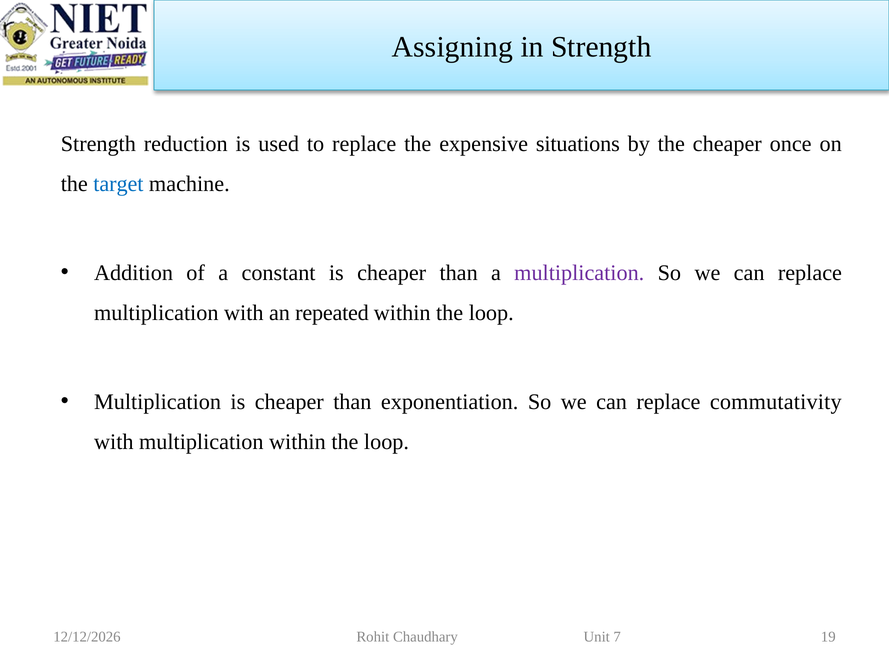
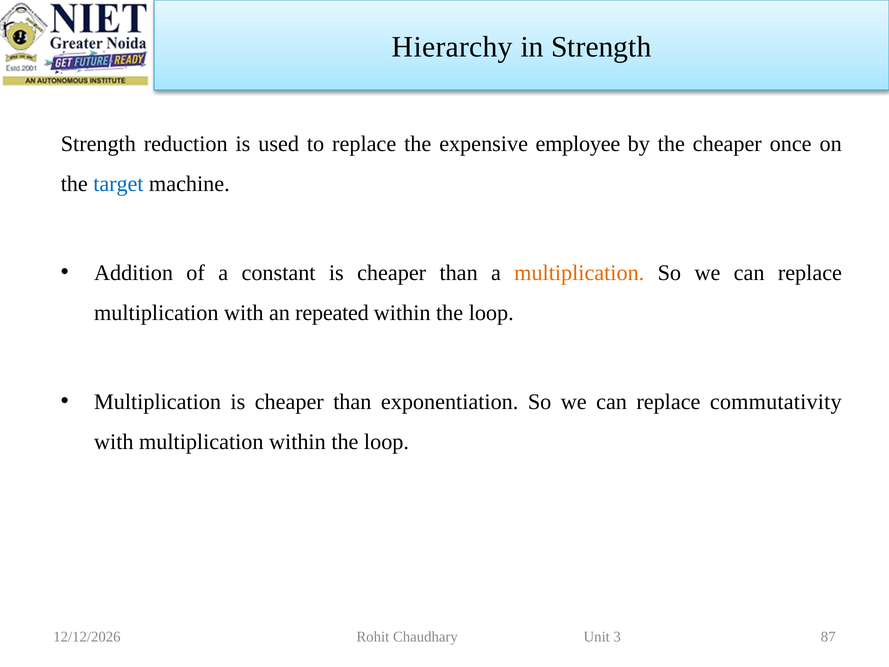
Assigning: Assigning -> Hierarchy (452, 47)
situations: situations -> employee (578, 144)
multiplication colour: purple -> orange (579, 273)
7: 7 -> 3 (617, 637)
19: 19 -> 87 (828, 637)
